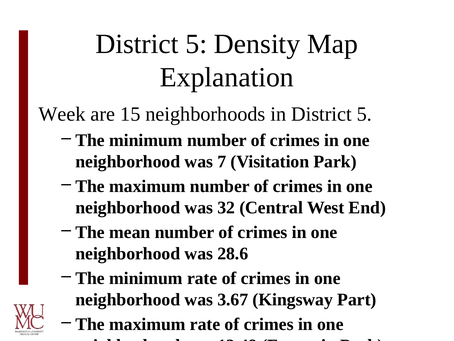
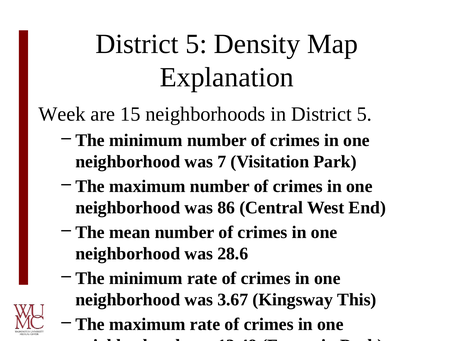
32: 32 -> 86 (226, 207)
Part: Part -> This (357, 299)
